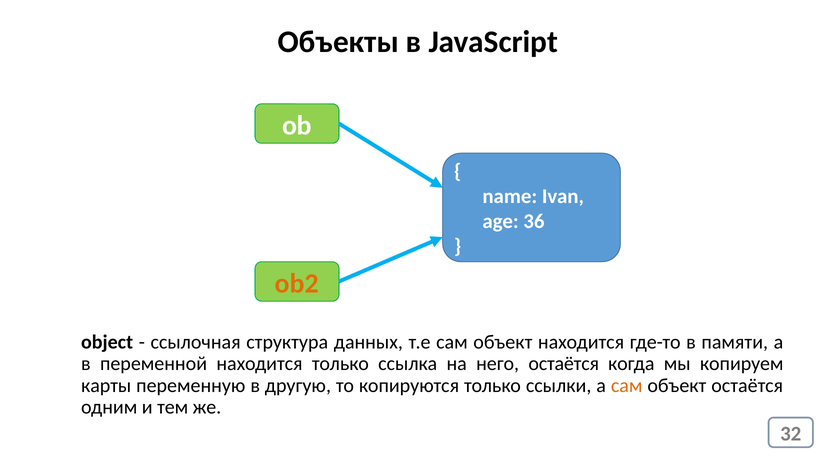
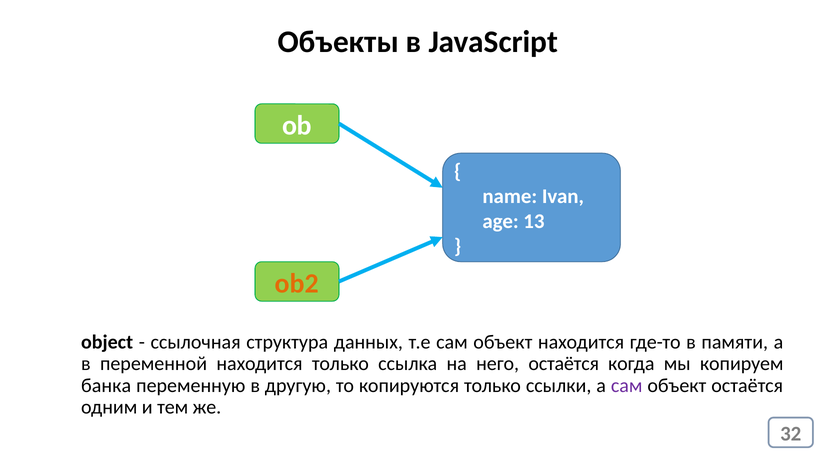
36: 36 -> 13 (534, 222)
карты: карты -> банка (106, 386)
сам colour: orange -> purple (627, 386)
